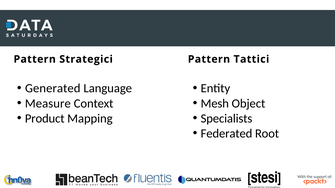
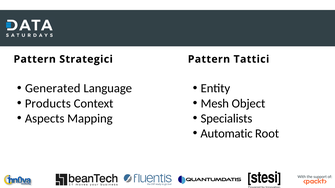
Measure: Measure -> Products (48, 104)
Product: Product -> Aspects (45, 119)
Federated: Federated -> Automatic (227, 134)
